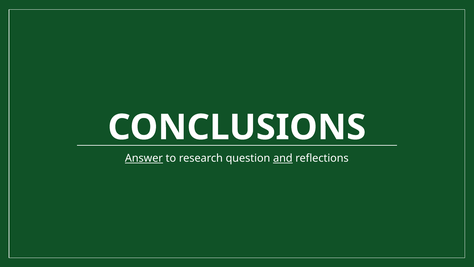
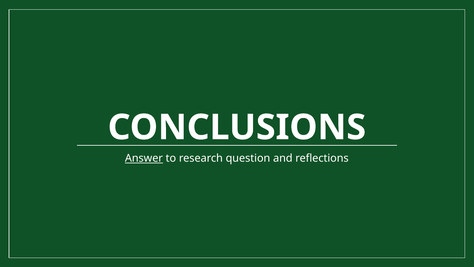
and underline: present -> none (283, 158)
